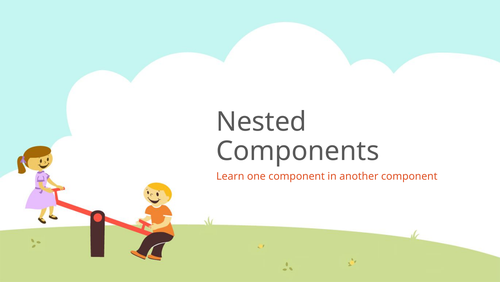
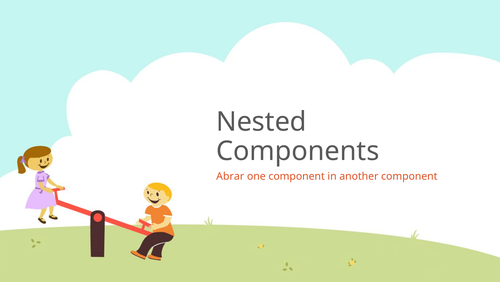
Learn: Learn -> Abrar (230, 176)
